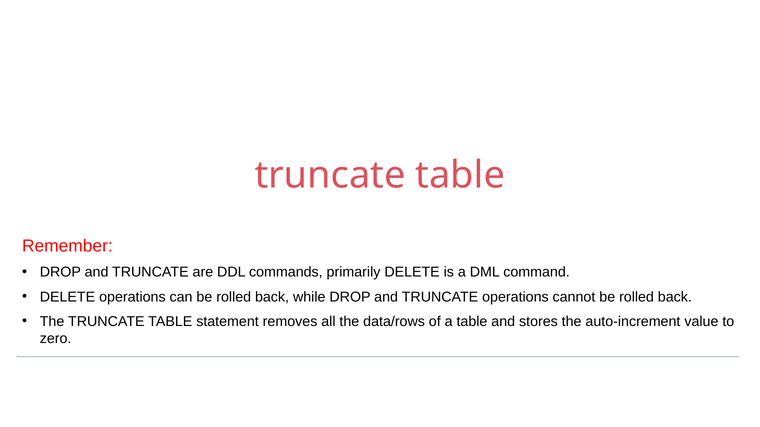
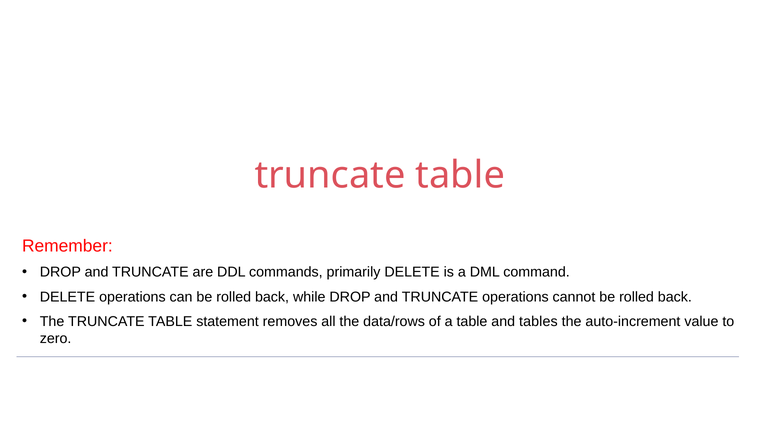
stores: stores -> tables (538, 322)
